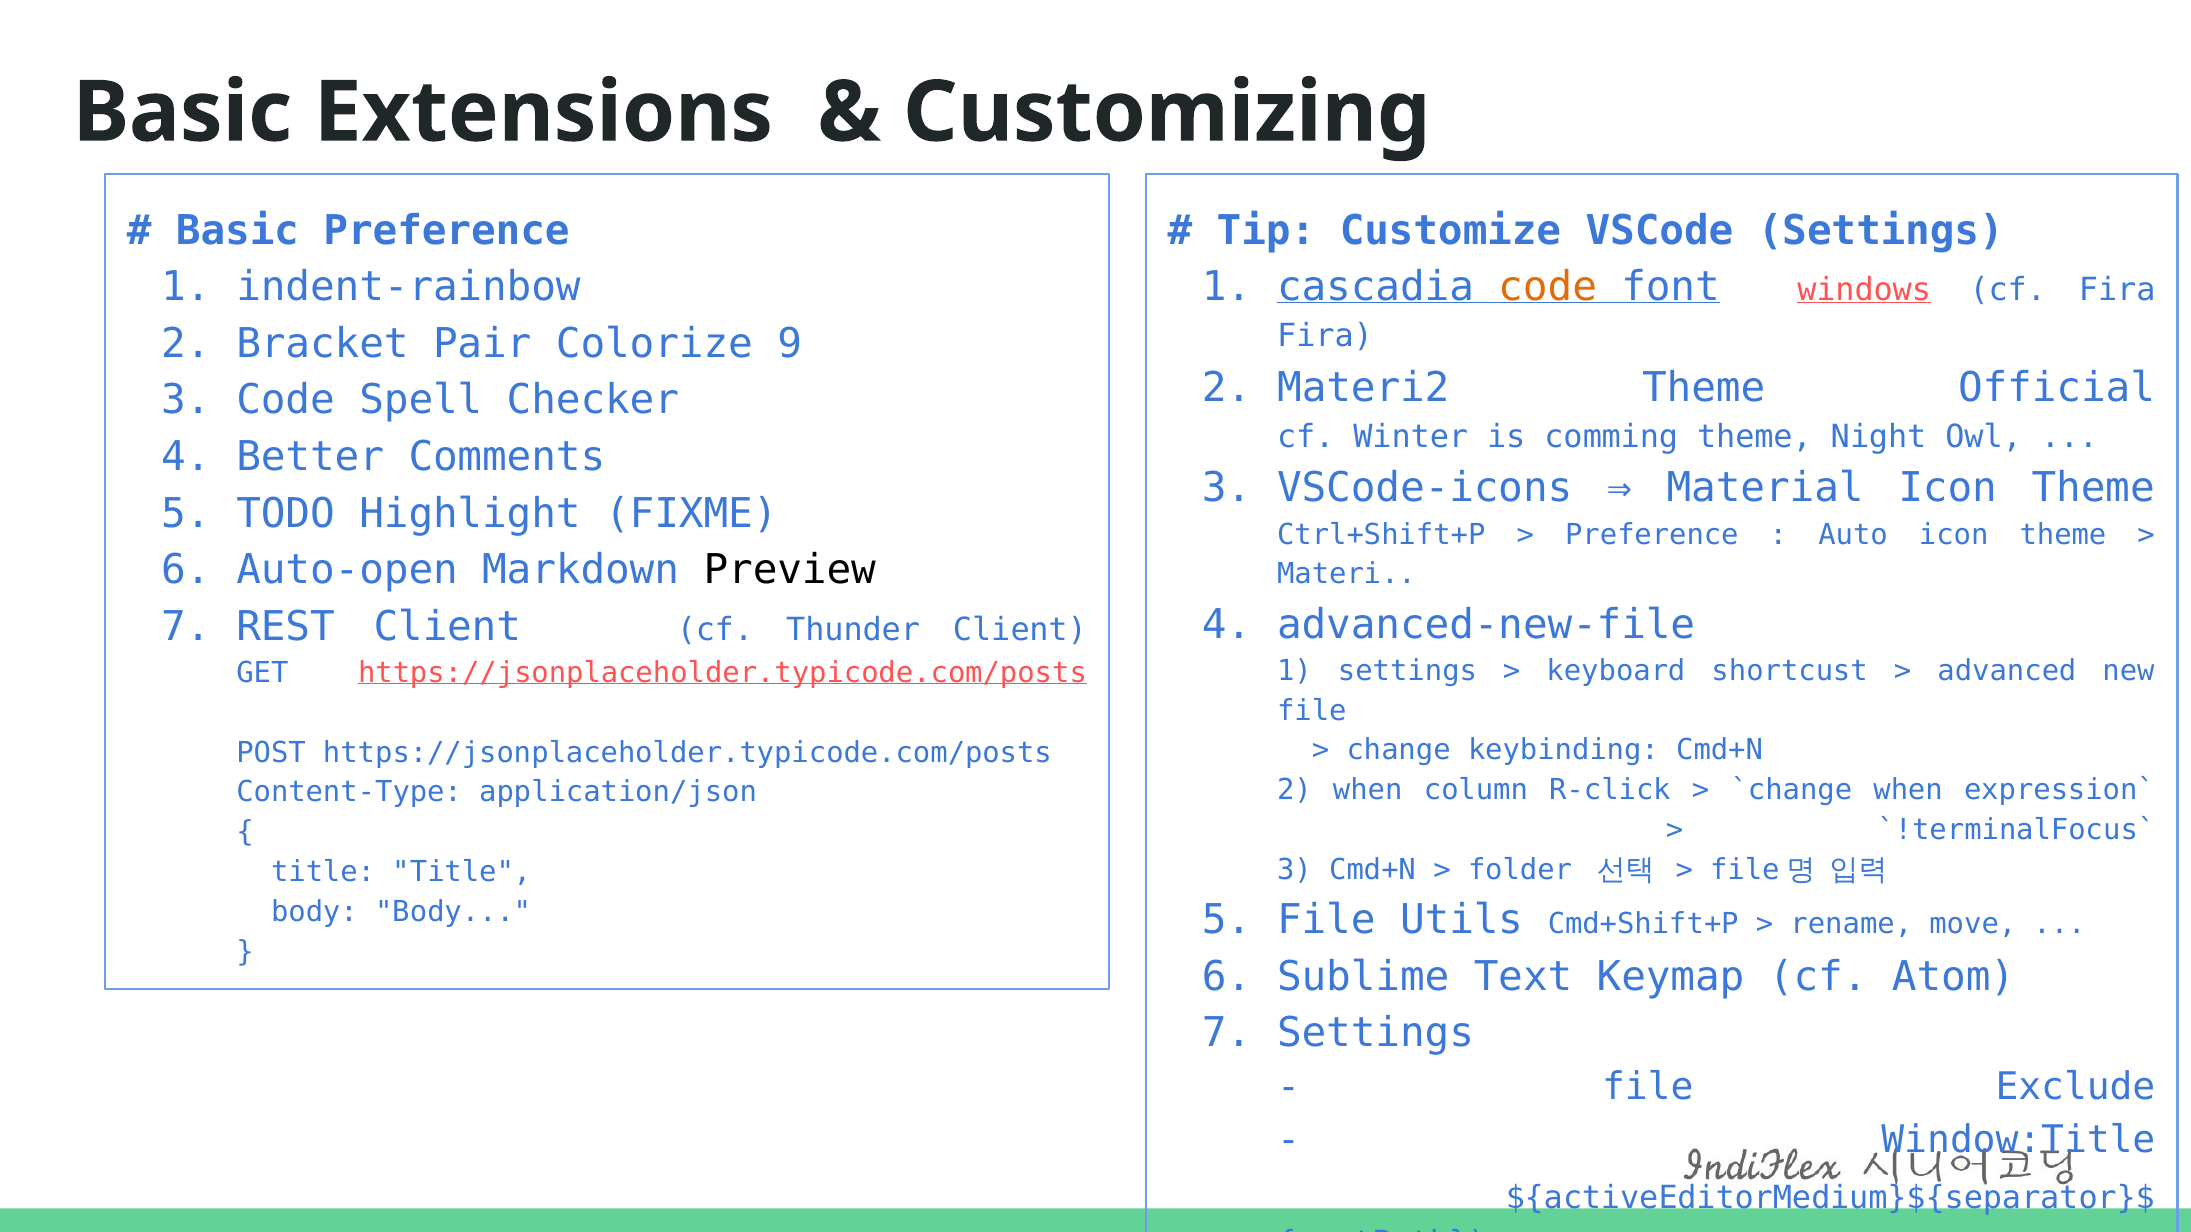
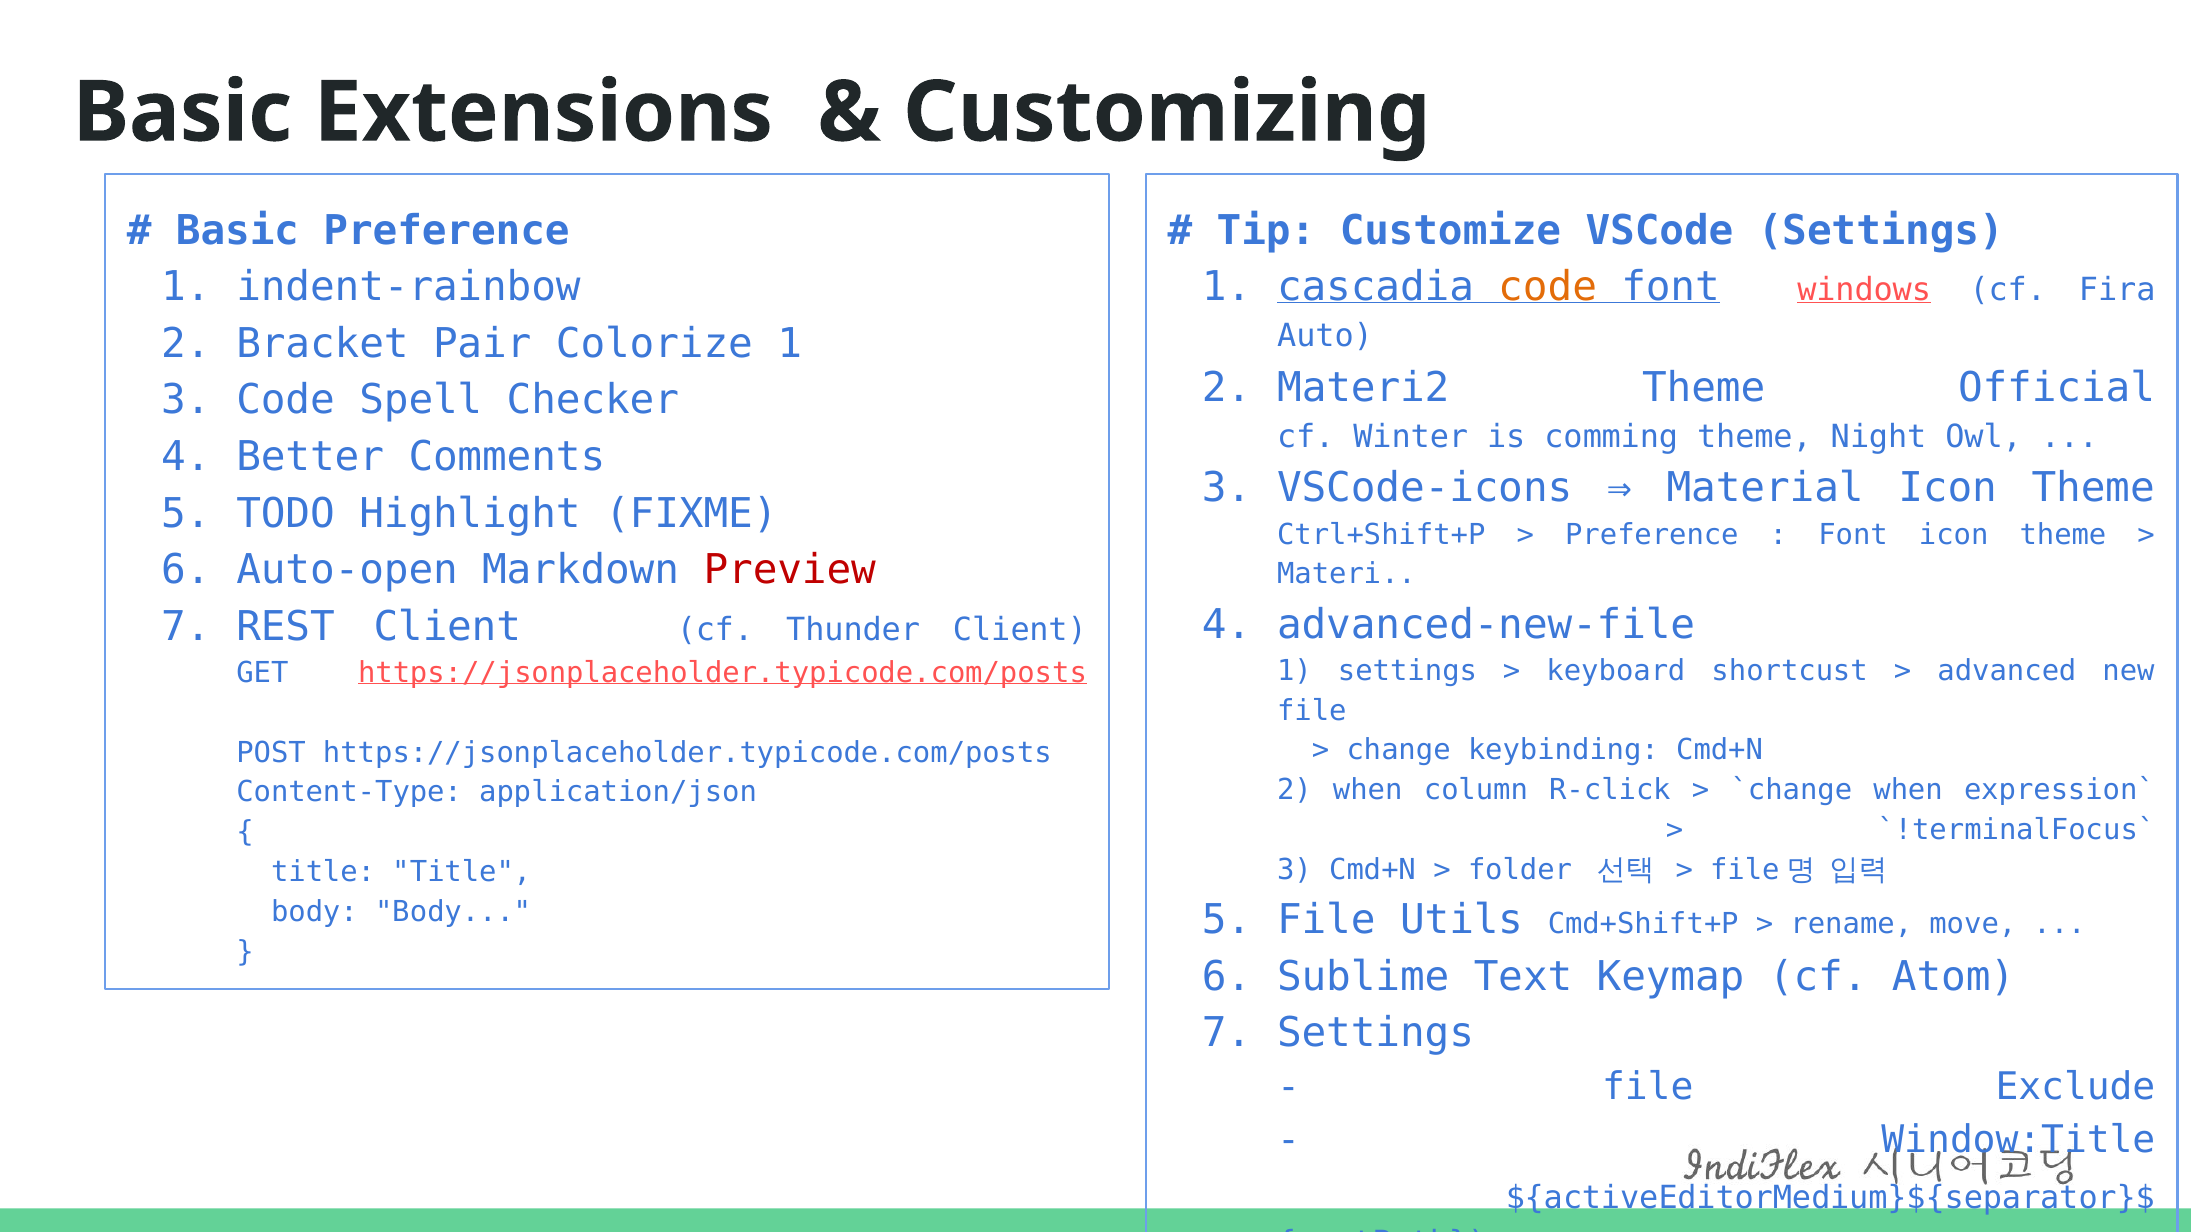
Fira: Fira -> Auto (1325, 336)
Colorize 9: 9 -> 1 (790, 344)
Auto: Auto -> Font (1853, 535)
Preview colour: black -> red (790, 570)
